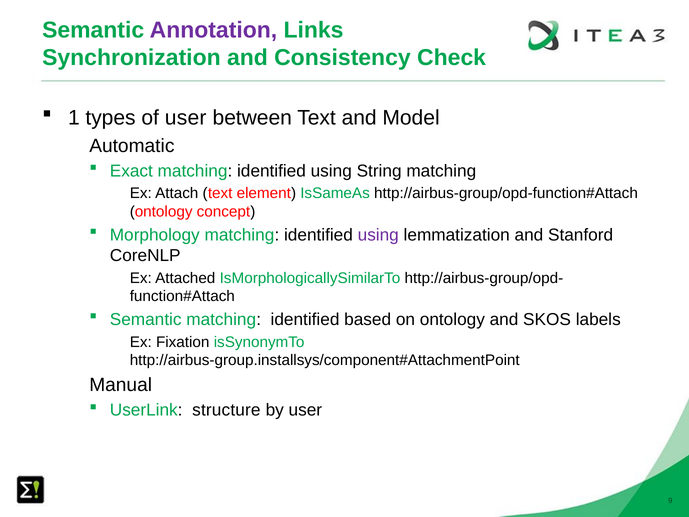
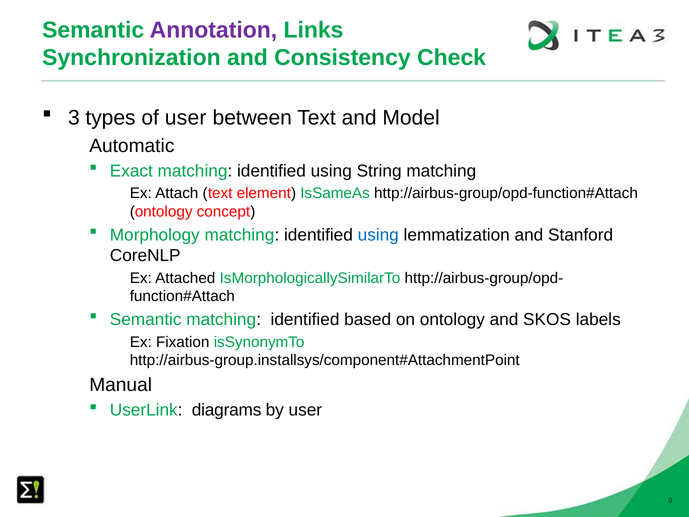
1: 1 -> 3 (74, 118)
using colour: purple -> blue (378, 235)
structure: structure -> diagrams (227, 410)
